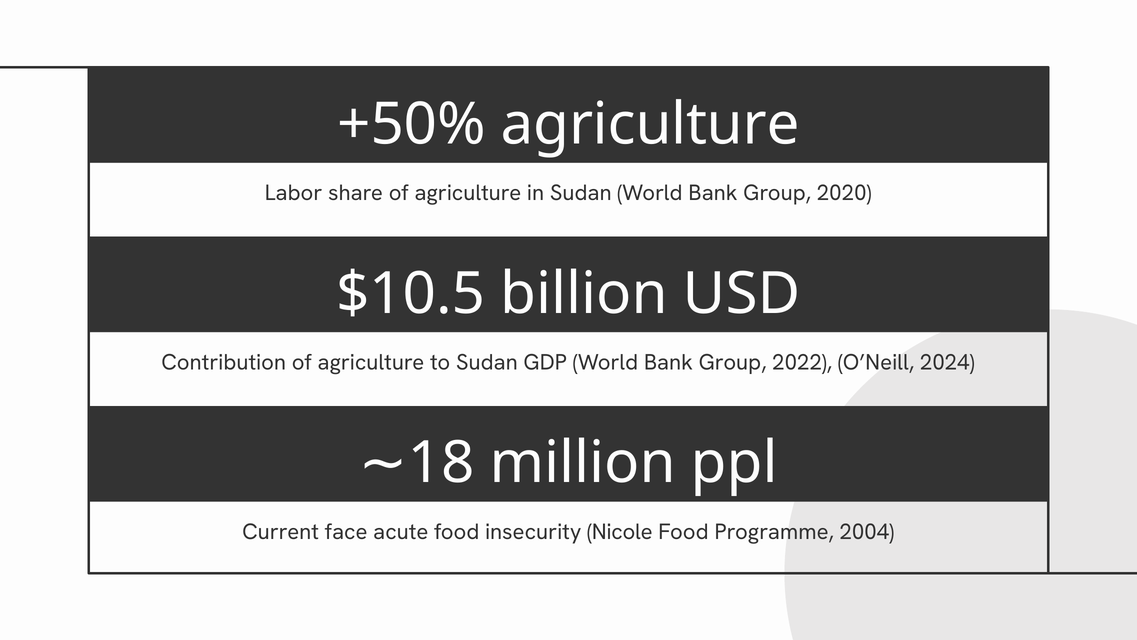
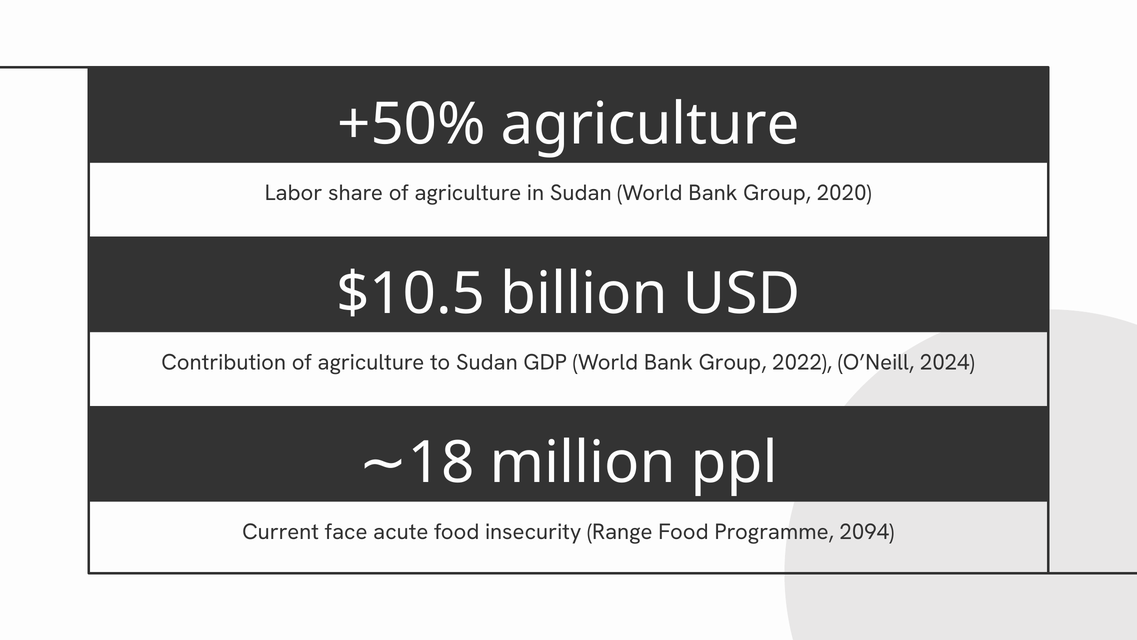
Nicole: Nicole -> Range (620, 531)
2004: 2004 -> 2094 (867, 531)
